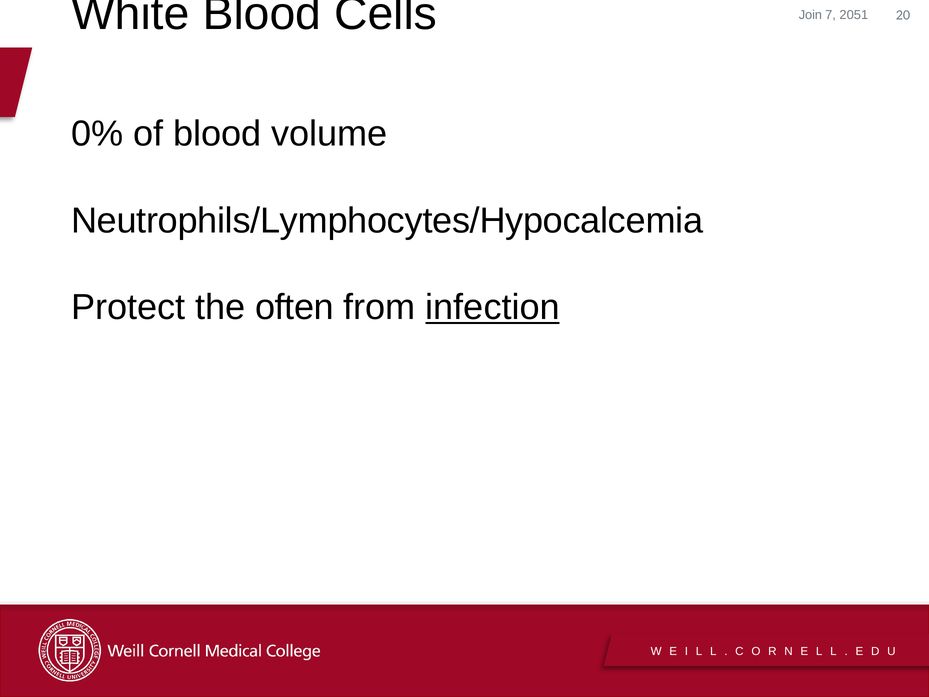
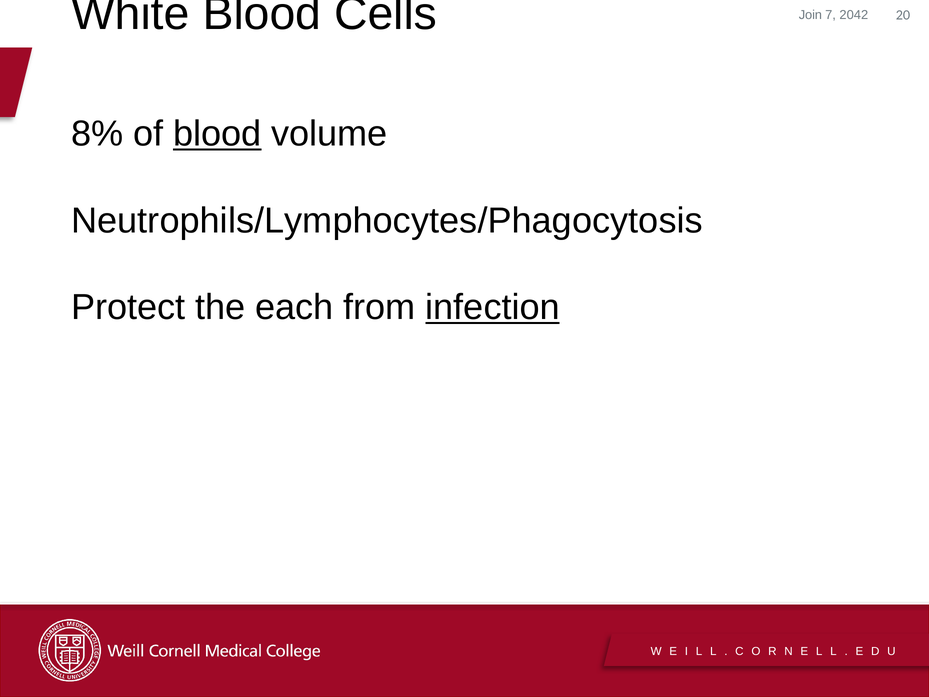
2051: 2051 -> 2042 (854, 15)
0%: 0% -> 8% (97, 134)
blood underline: none -> present (217, 134)
Neutrophils/Lymphocytes/Hypocalcemia: Neutrophils/Lymphocytes/Hypocalcemia -> Neutrophils/Lymphocytes/Phagocytosis (387, 221)
often: often -> each (294, 307)
